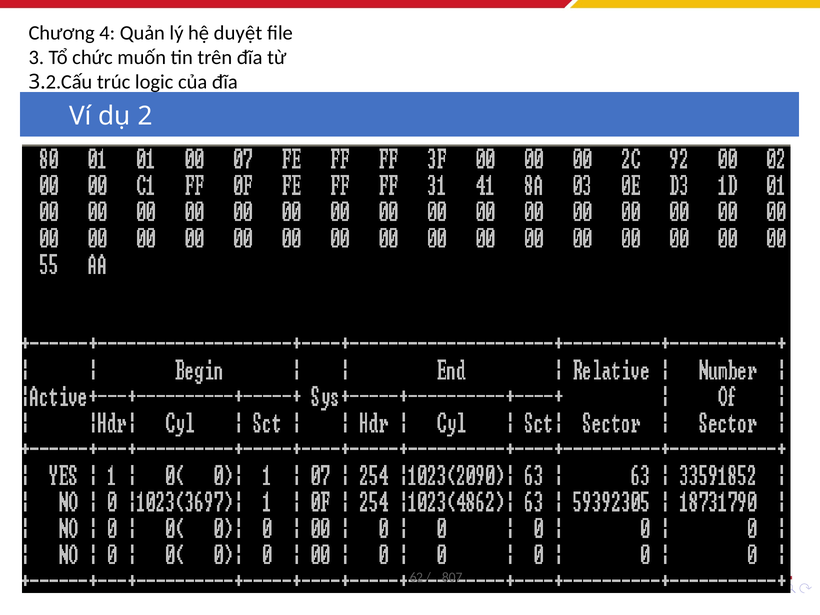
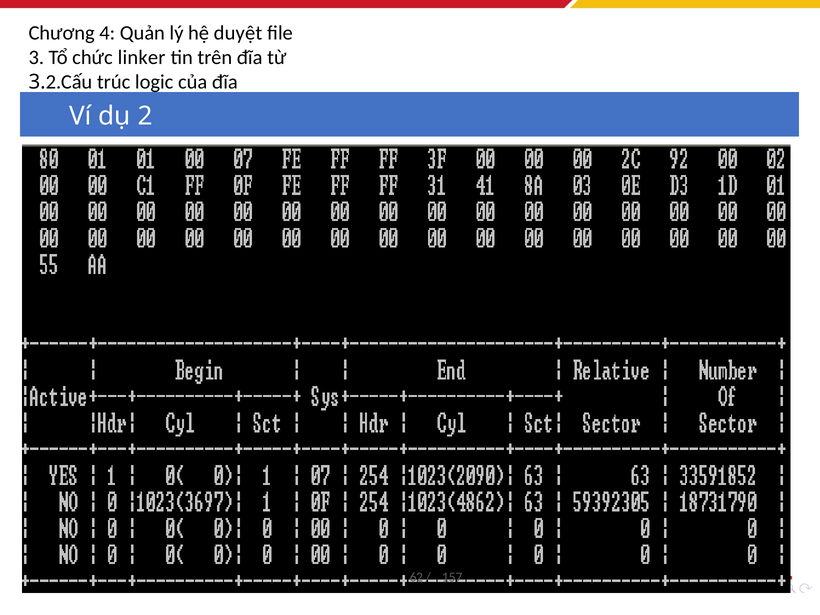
muốn: muốn -> linker (142, 57)
807: 807 -> 157 (452, 577)
